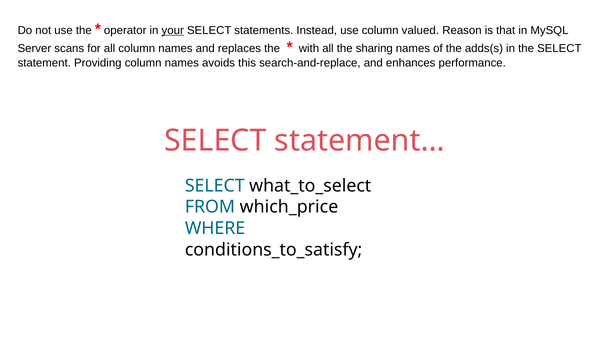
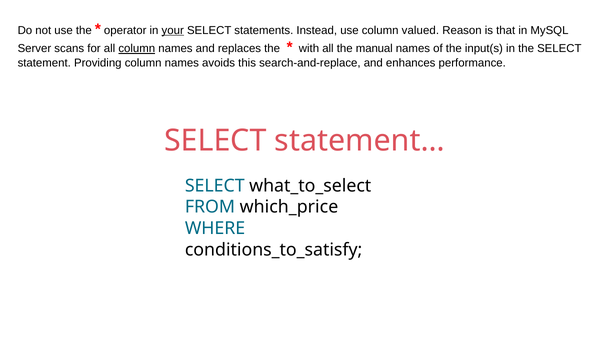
column underline: none -> present (137, 49)
sharing: sharing -> manual (374, 49)
adds(s: adds(s -> input(s (484, 49)
